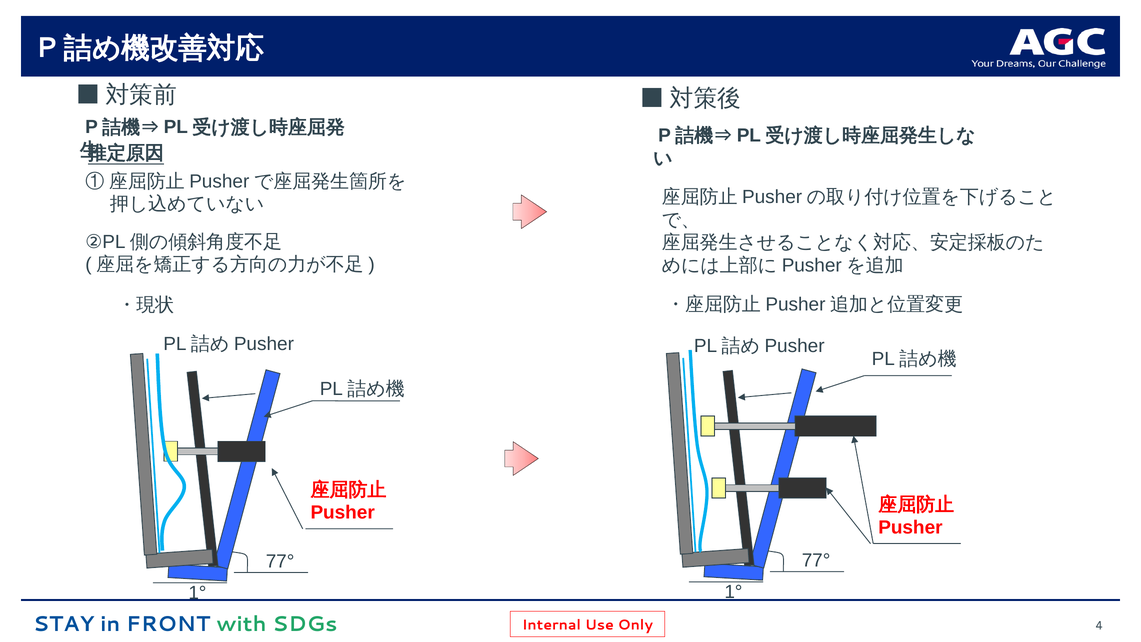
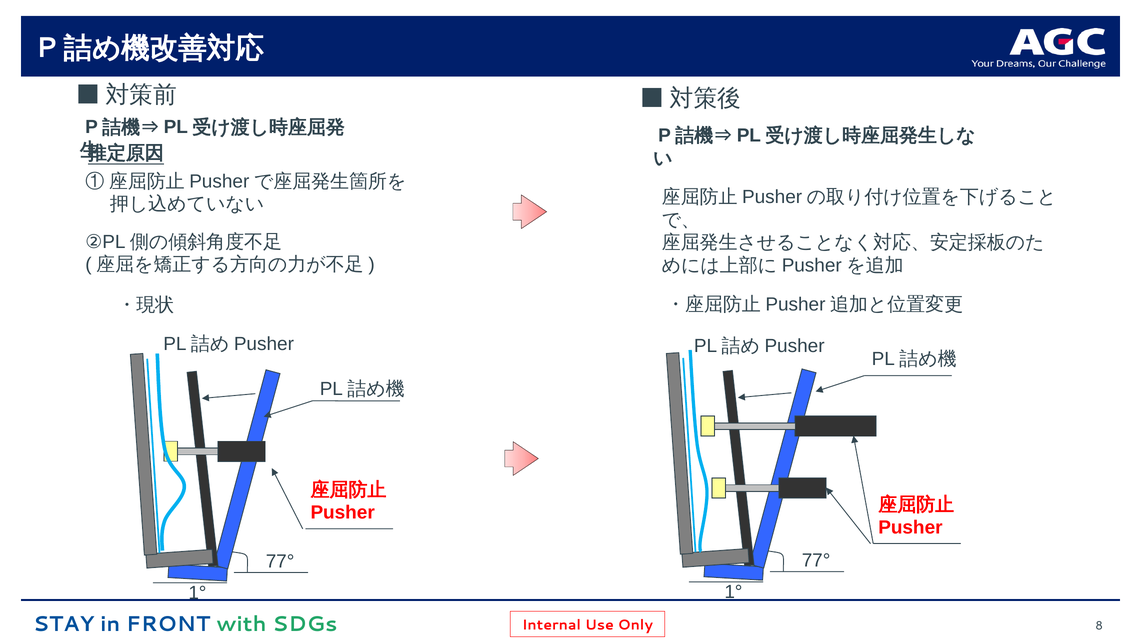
4: 4 -> 8 (1099, 625)
